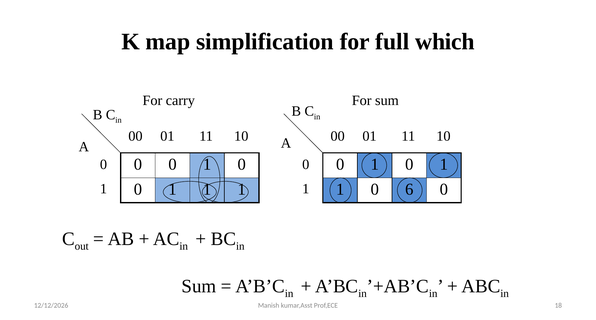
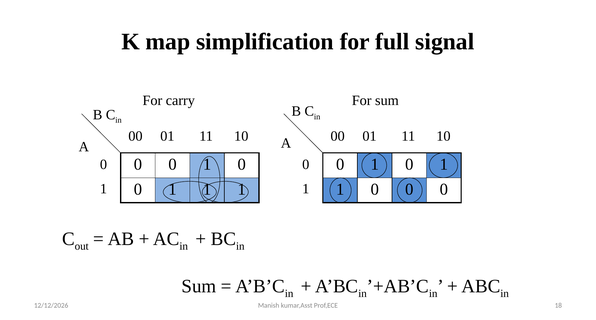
which: which -> signal (445, 42)
6: 6 -> 0 (409, 189)
